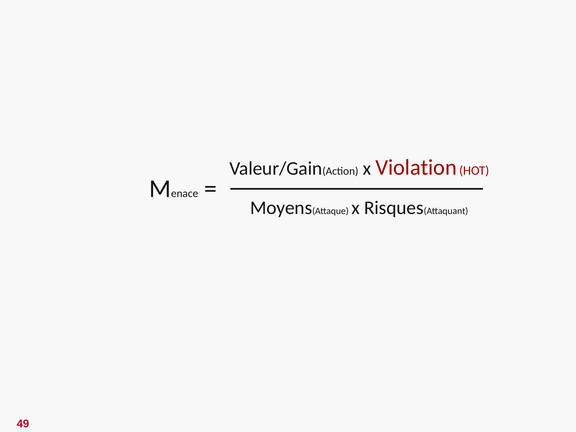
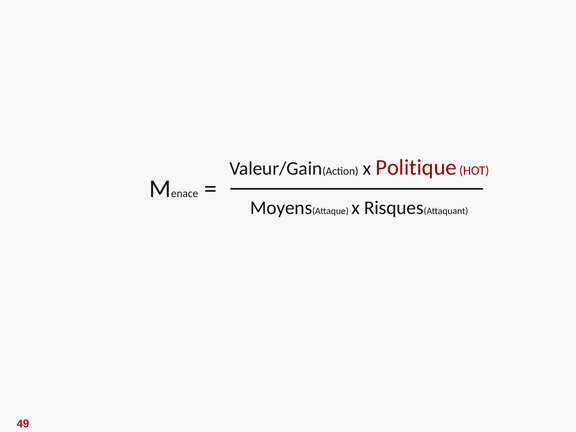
Violation: Violation -> Politique (416, 168)
